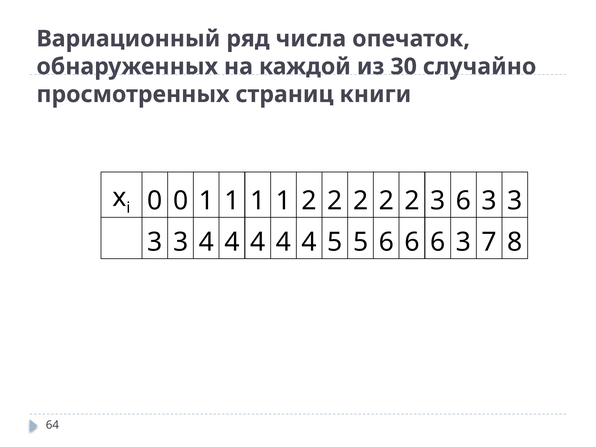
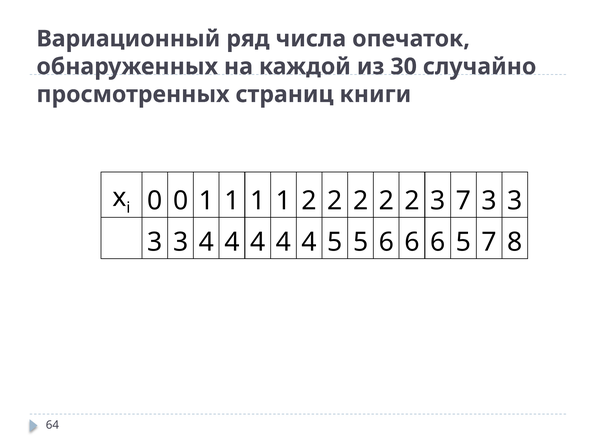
3 6: 6 -> 7 (463, 201)
6 6 3: 3 -> 5 (463, 242)
